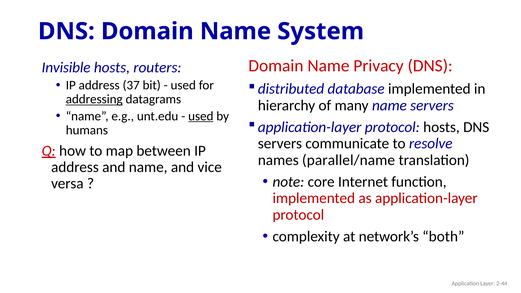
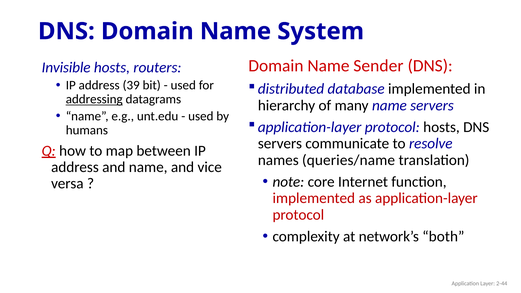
Privacy: Privacy -> Sender (378, 66)
37: 37 -> 39 (131, 85)
used underline: present -> none (201, 116)
parallel/name: parallel/name -> queries/name (349, 160)
